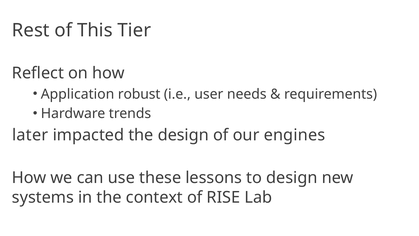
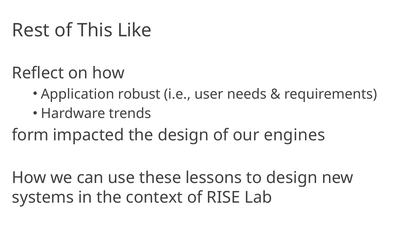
Tier: Tier -> Like (135, 30)
later: later -> form (30, 135)
